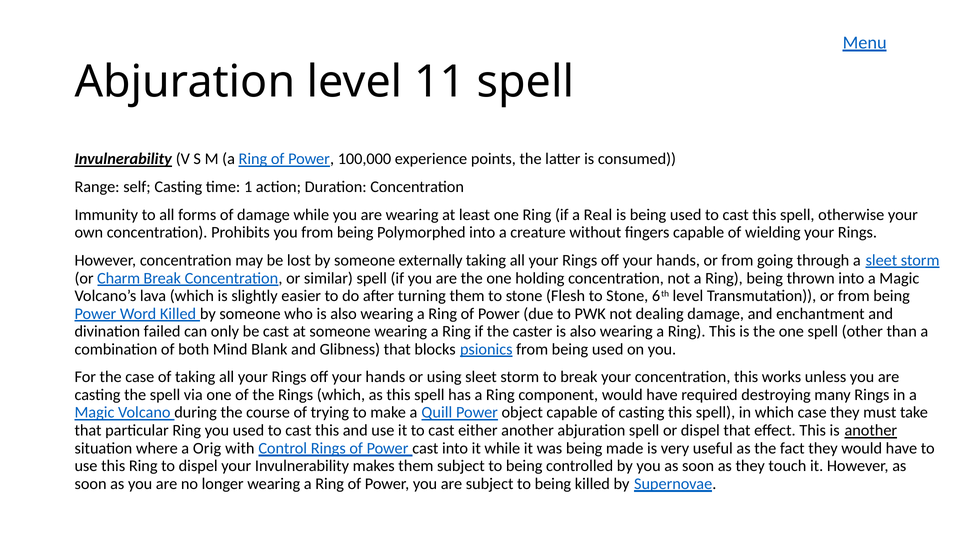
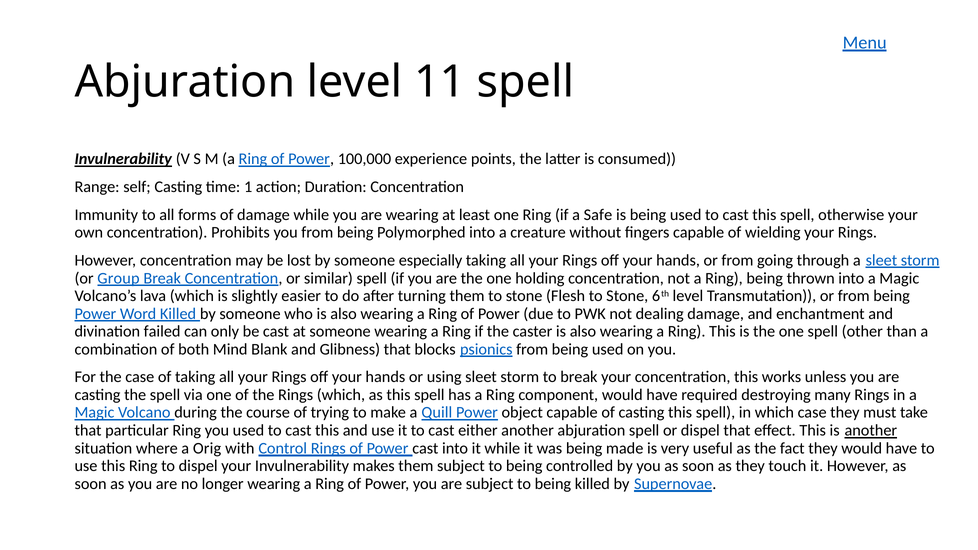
Real: Real -> Safe (598, 215)
externally: externally -> especially (431, 260)
Charm: Charm -> Group (118, 278)
